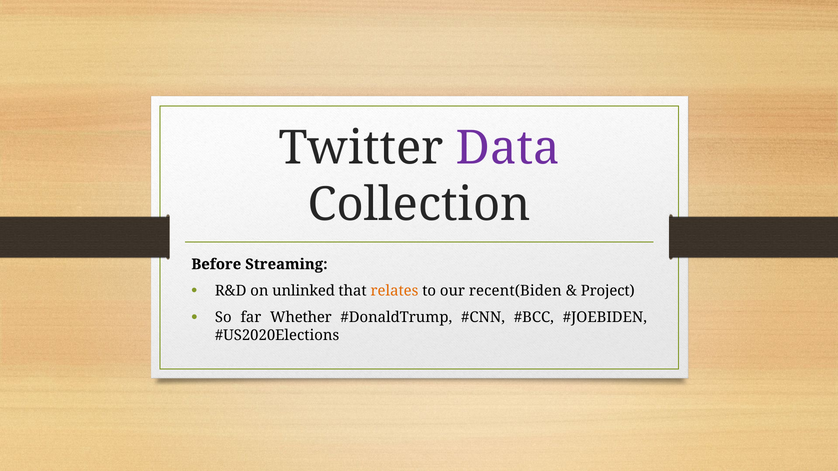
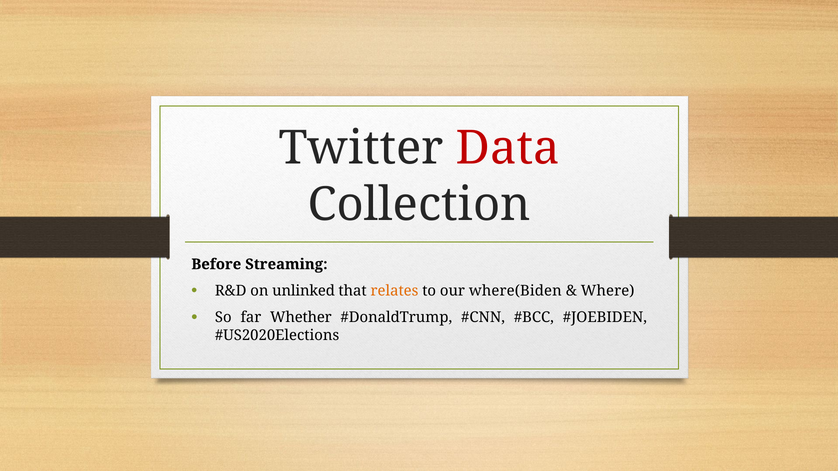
Data colour: purple -> red (508, 148)
recent(Biden: recent(Biden -> where(Biden (515, 291)
Project: Project -> Where (608, 291)
